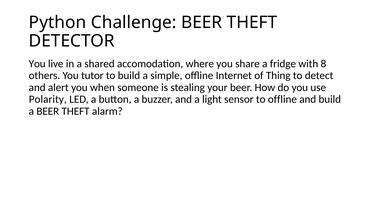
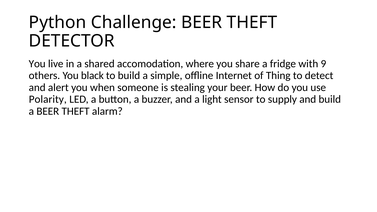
8: 8 -> 9 (323, 64)
tutor: tutor -> black (92, 76)
to offline: offline -> supply (282, 99)
